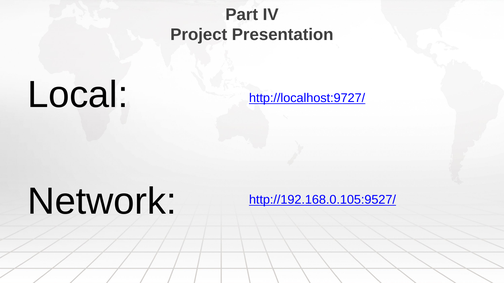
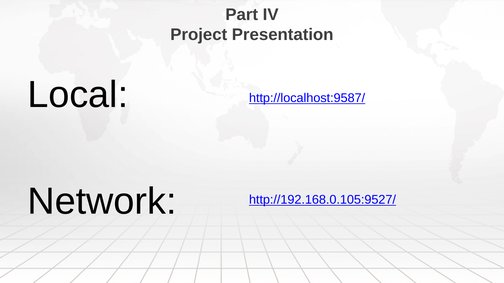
http://localhost:9727/: http://localhost:9727/ -> http://localhost:9587/ (307, 98)
